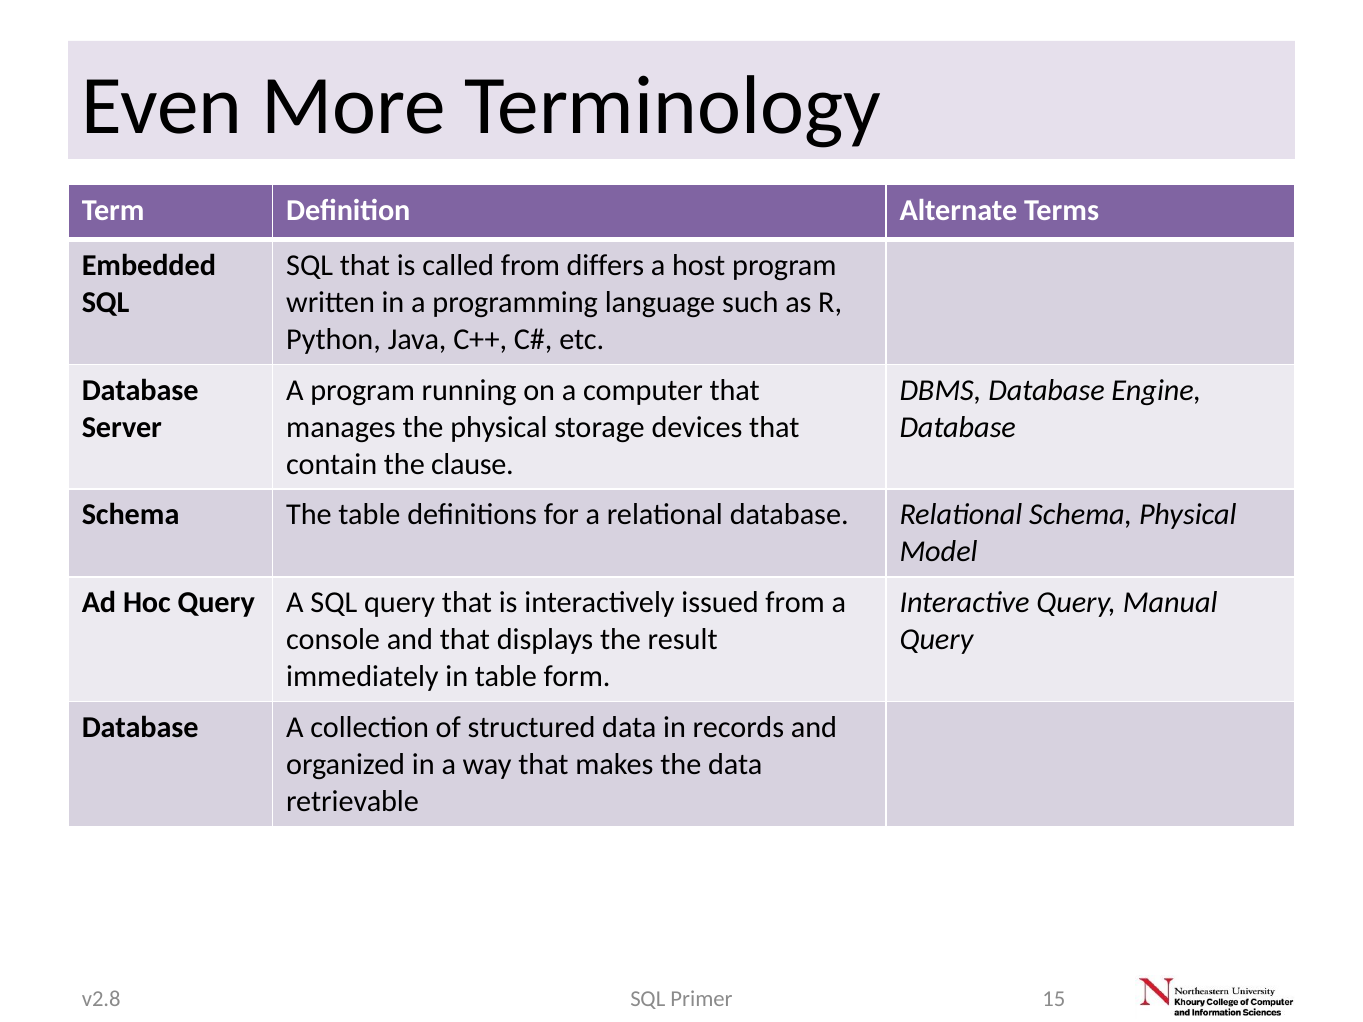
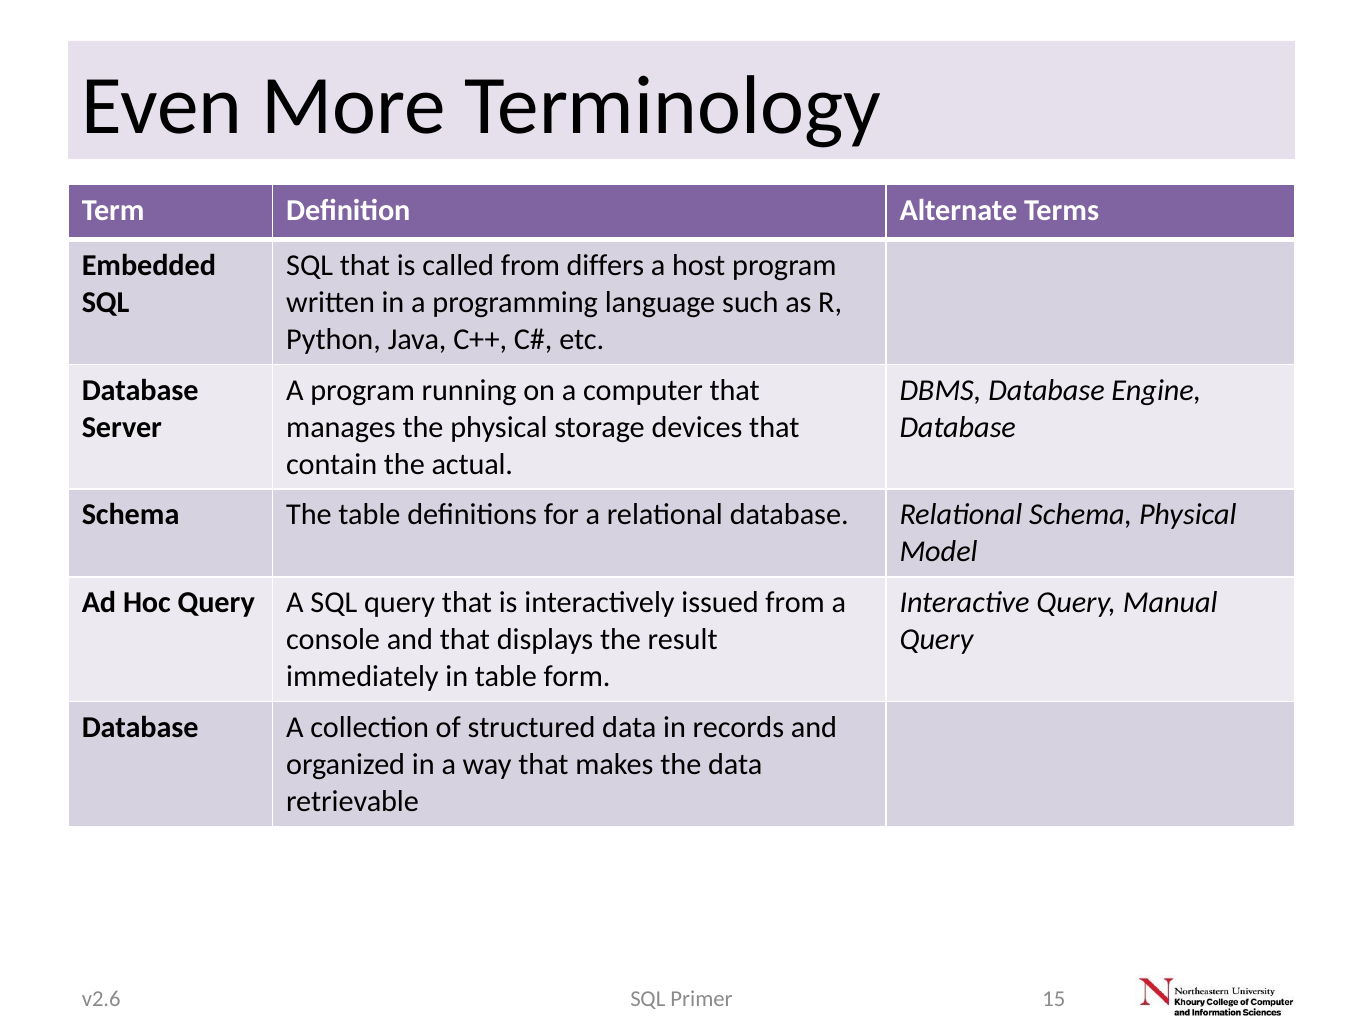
clause: clause -> actual (472, 464)
v2.8: v2.8 -> v2.6 (101, 999)
